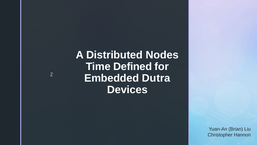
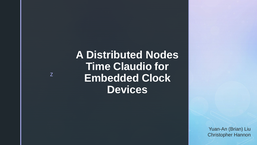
Defined: Defined -> Claudio (133, 66)
Dutra: Dutra -> Clock (156, 78)
